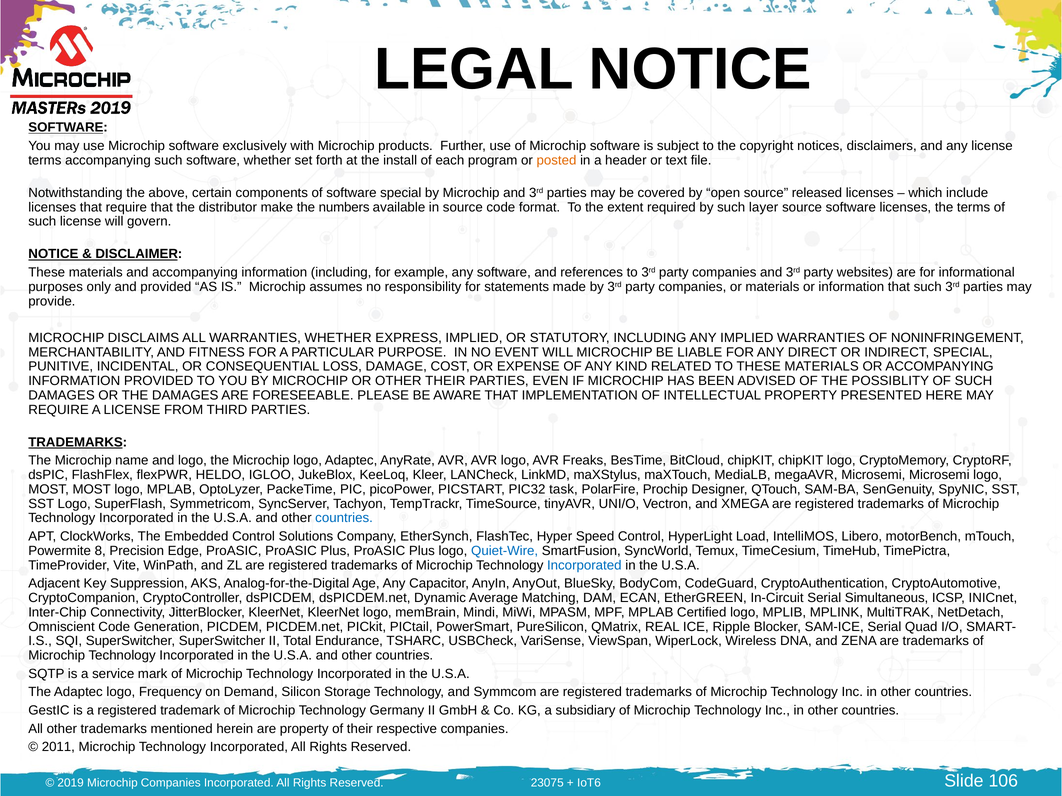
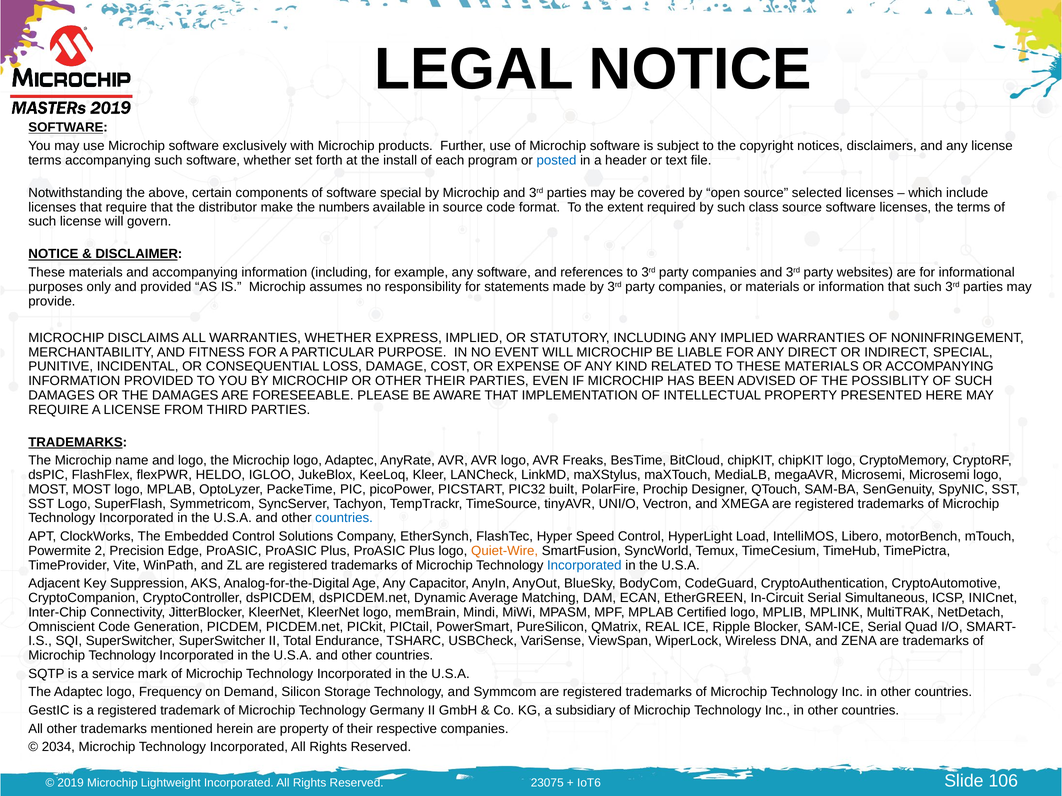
posted colour: orange -> blue (557, 160)
released: released -> selected (817, 193)
layer: layer -> class (764, 207)
task: task -> built (563, 490)
8: 8 -> 2 (100, 551)
Quiet-Wire colour: blue -> orange (505, 551)
2011: 2011 -> 2034 (58, 748)
Microchip Companies: Companies -> Lightweight (171, 783)
